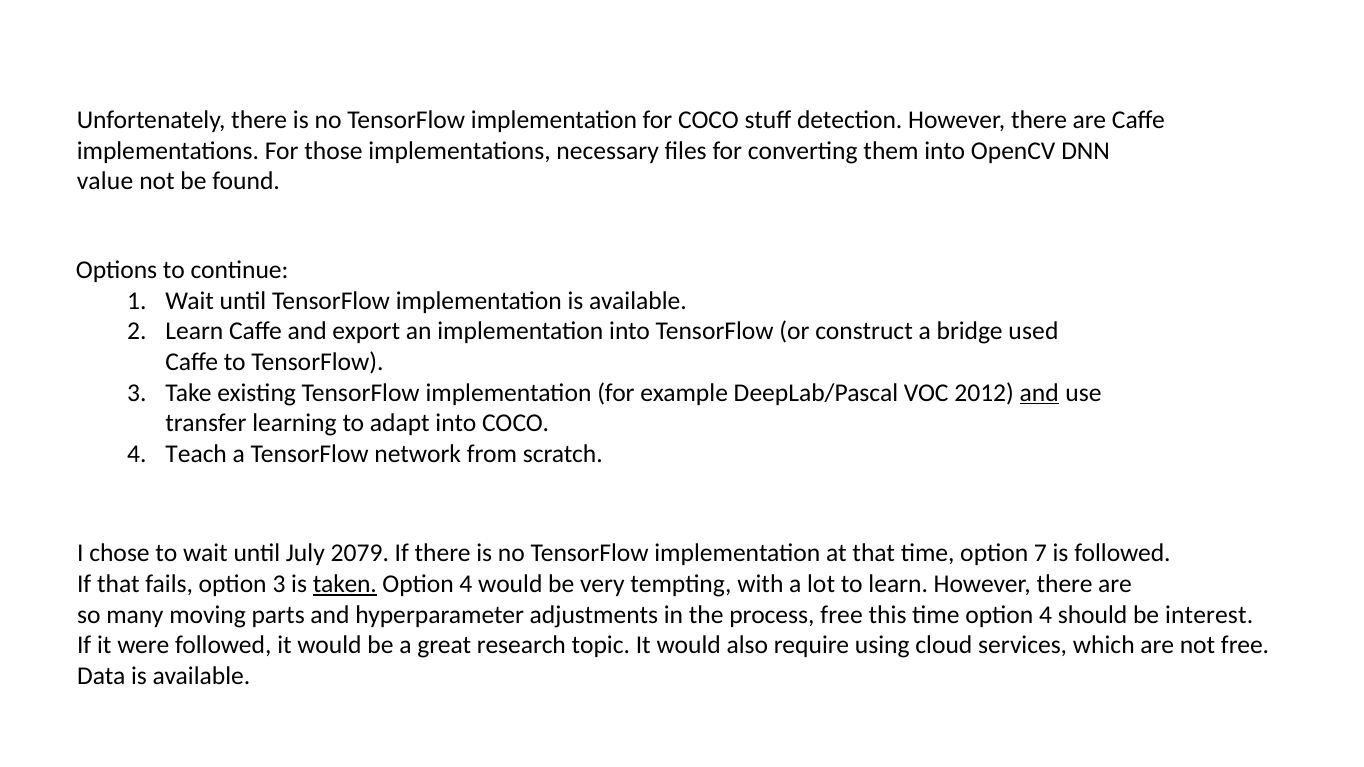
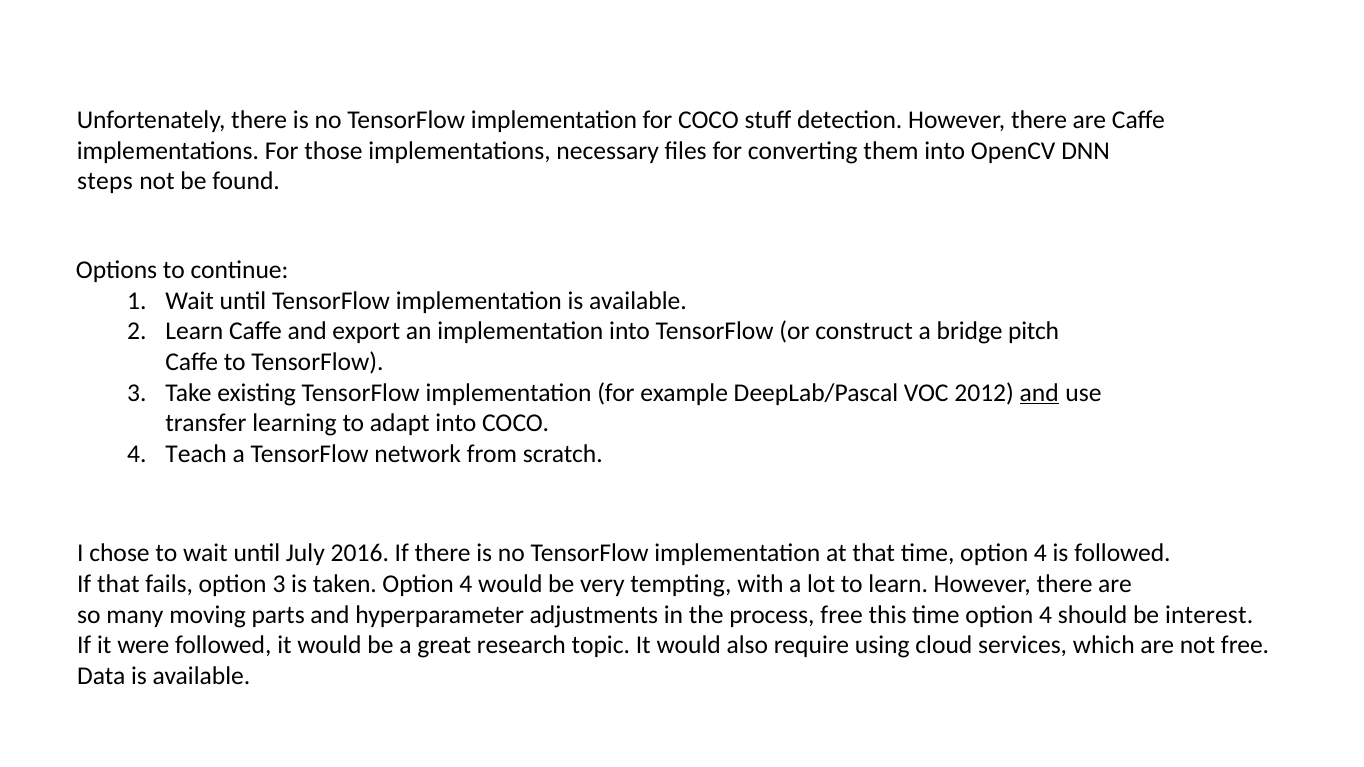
value: value -> steps (105, 181)
used: used -> pitch (1034, 331)
2079: 2079 -> 2016 (360, 554)
that time option 7: 7 -> 4 (1040, 554)
taken underline: present -> none (345, 584)
